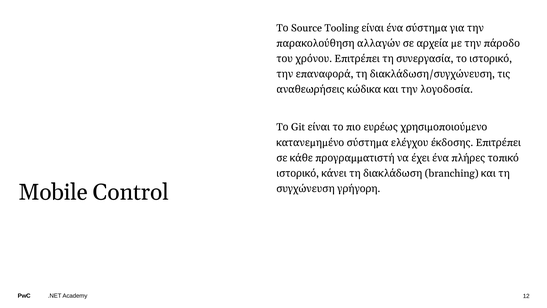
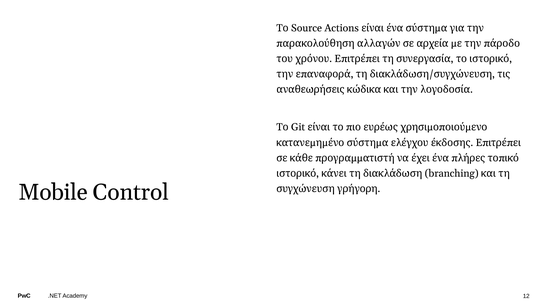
Tooling: Tooling -> Actions (342, 28)
